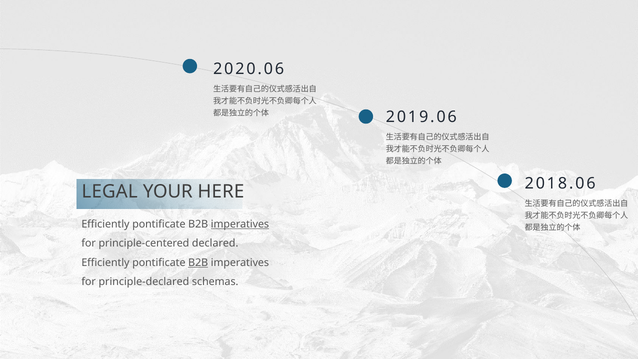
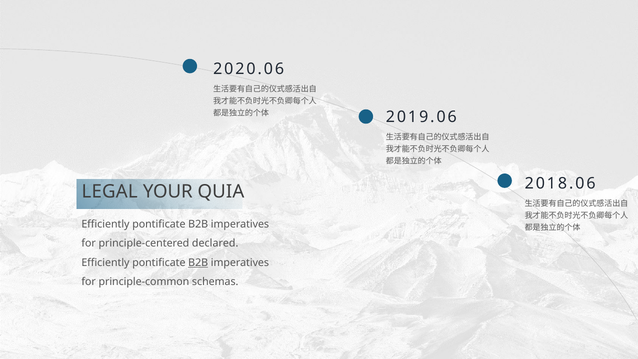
HERE: HERE -> QUIA (221, 192)
imperatives underline: present -> none (240, 224)
principle-declared: principle-declared -> principle-common (144, 282)
